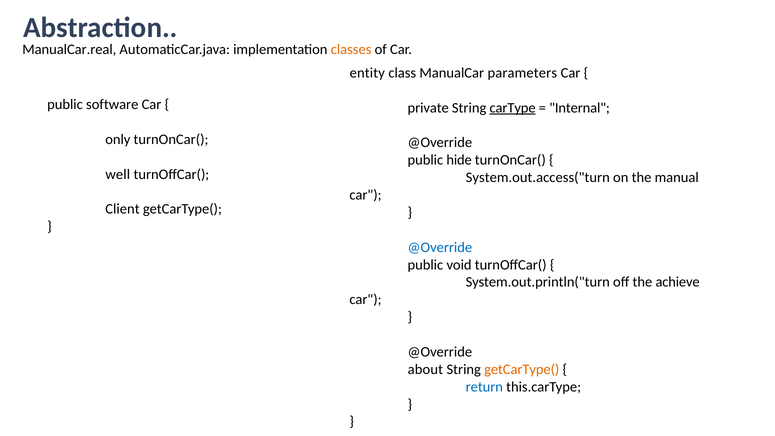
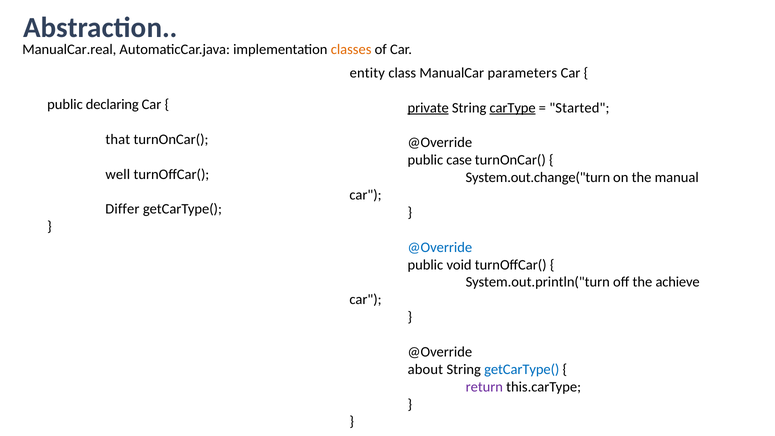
software: software -> declaring (112, 104)
private underline: none -> present (428, 108)
Internal: Internal -> Started (579, 108)
only: only -> that (118, 139)
hide: hide -> case (459, 160)
System.out.access("turn: System.out.access("turn -> System.out.change("turn (538, 177)
Client: Client -> Differ (122, 209)
getCarType( colour: orange -> blue (522, 369)
return colour: blue -> purple (484, 387)
